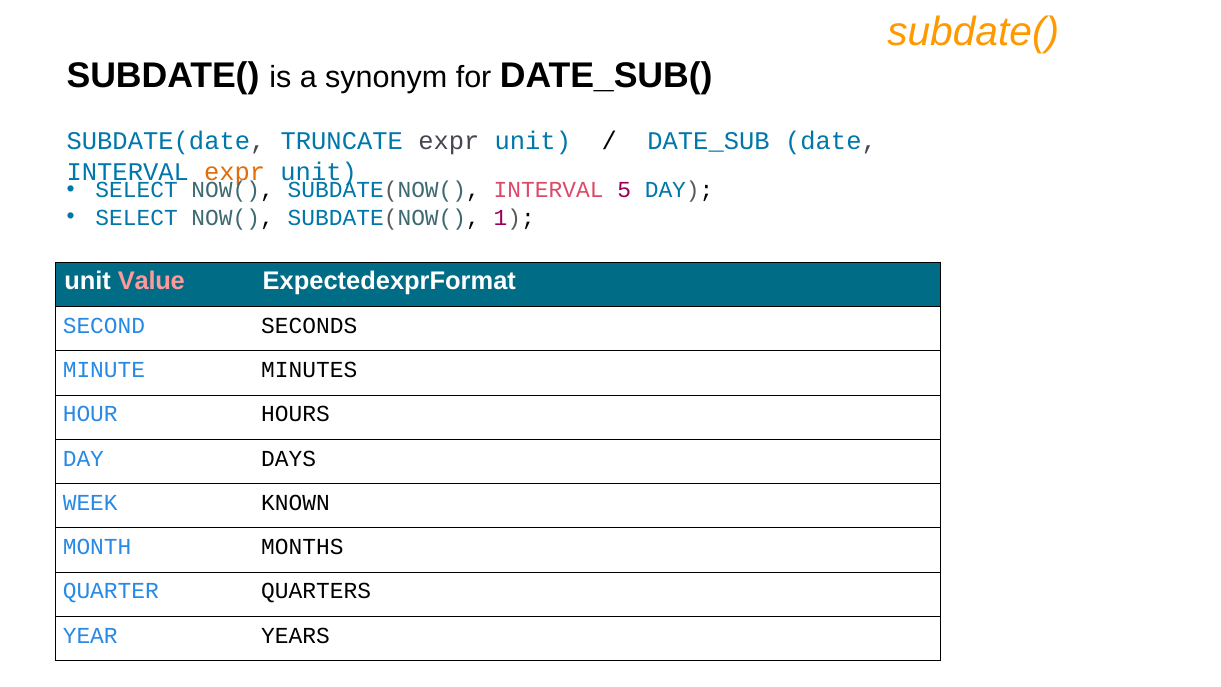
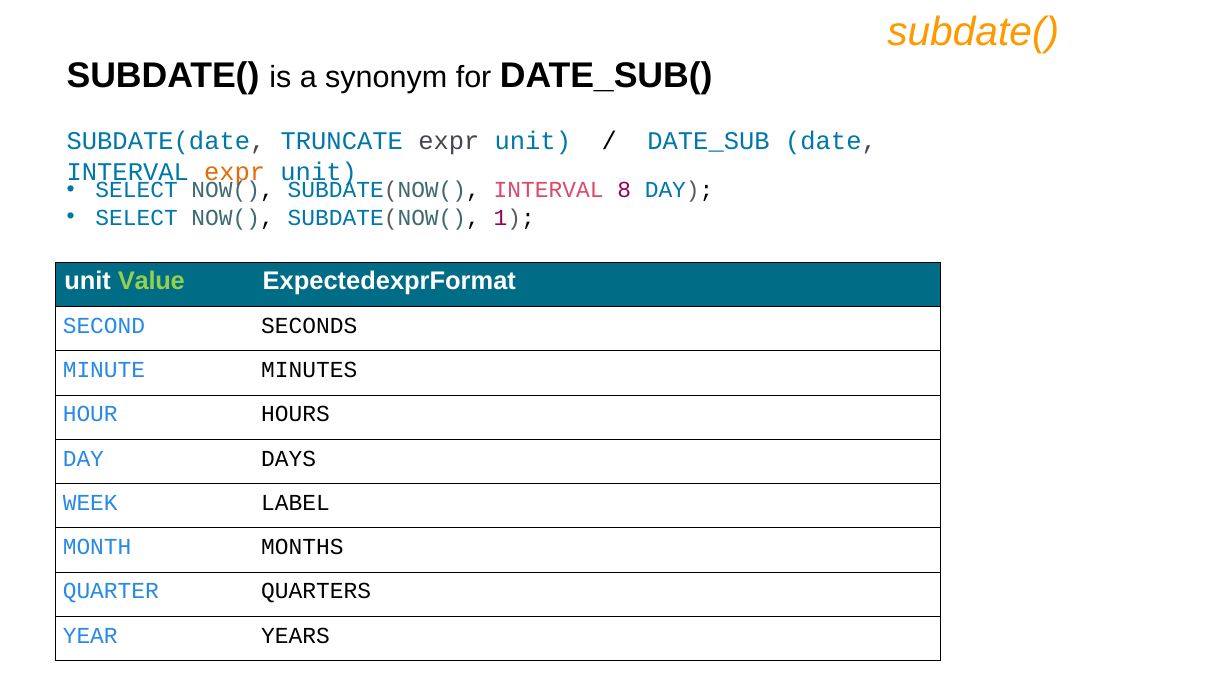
5: 5 -> 8 (624, 190)
Value colour: pink -> light green (151, 281)
KNOWN: KNOWN -> LABEL (296, 503)
